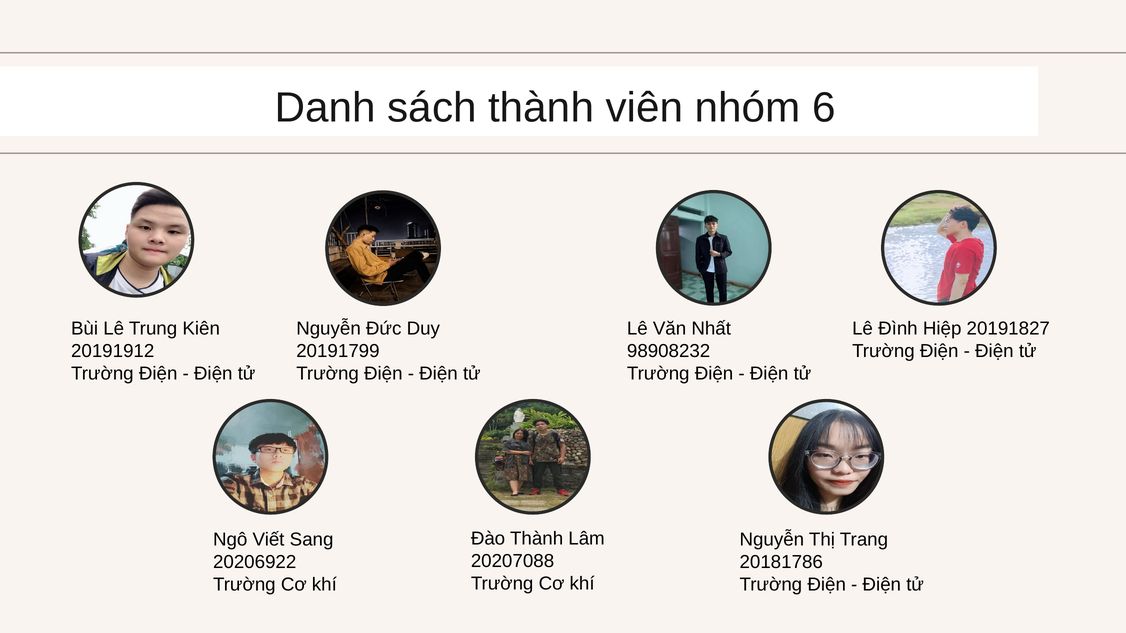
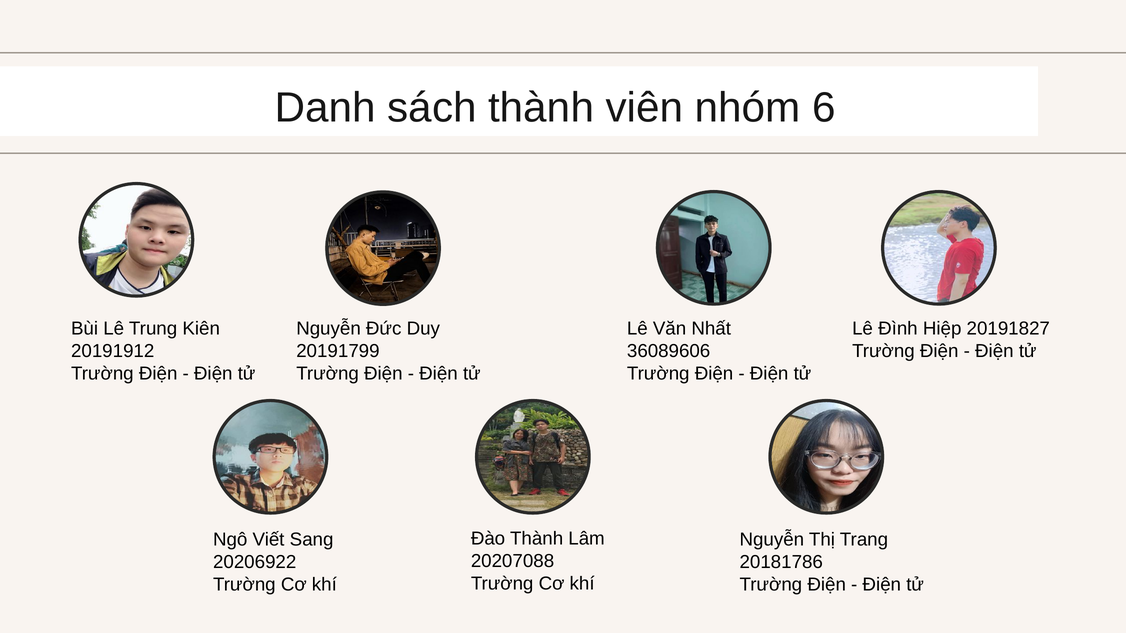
98908232: 98908232 -> 36089606 (669, 351)
